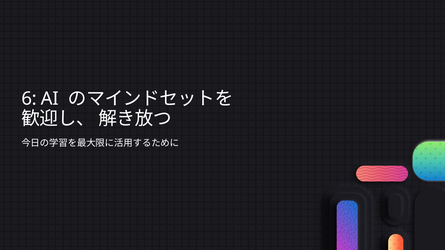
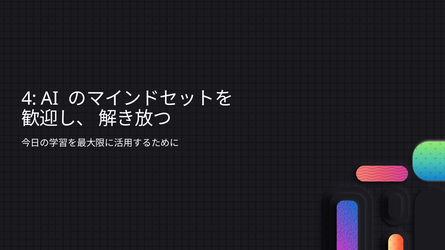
6: 6 -> 4 (29, 99)
